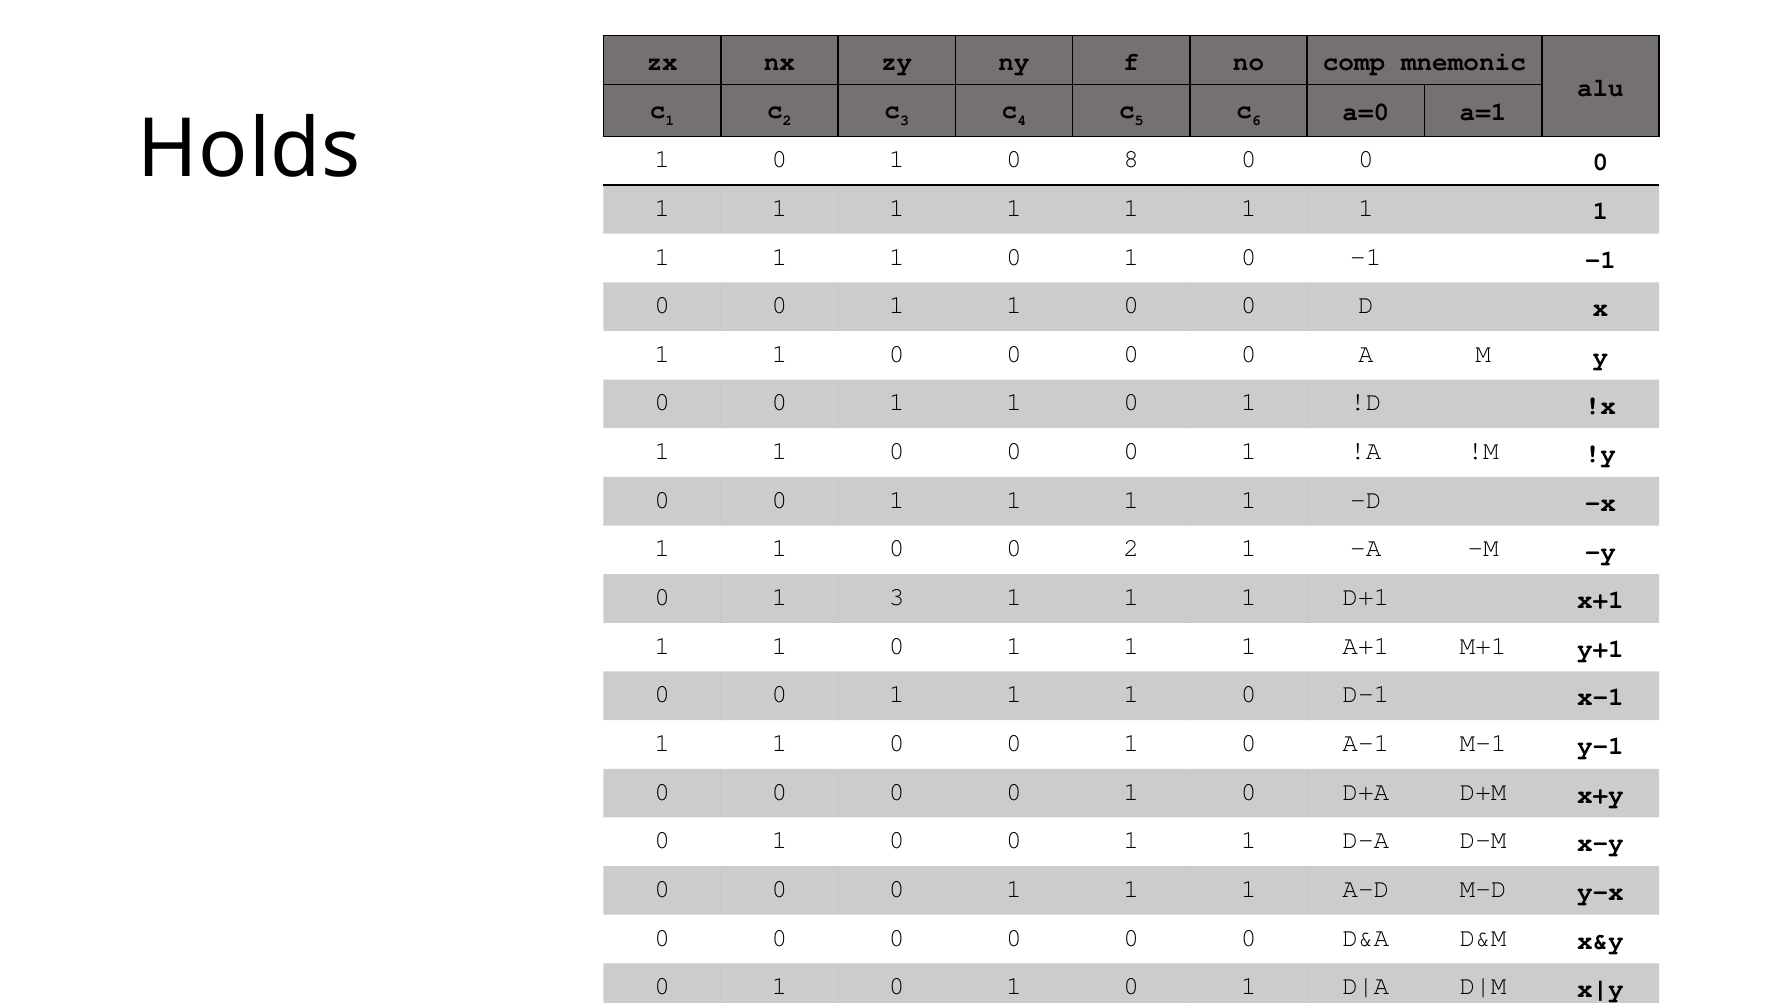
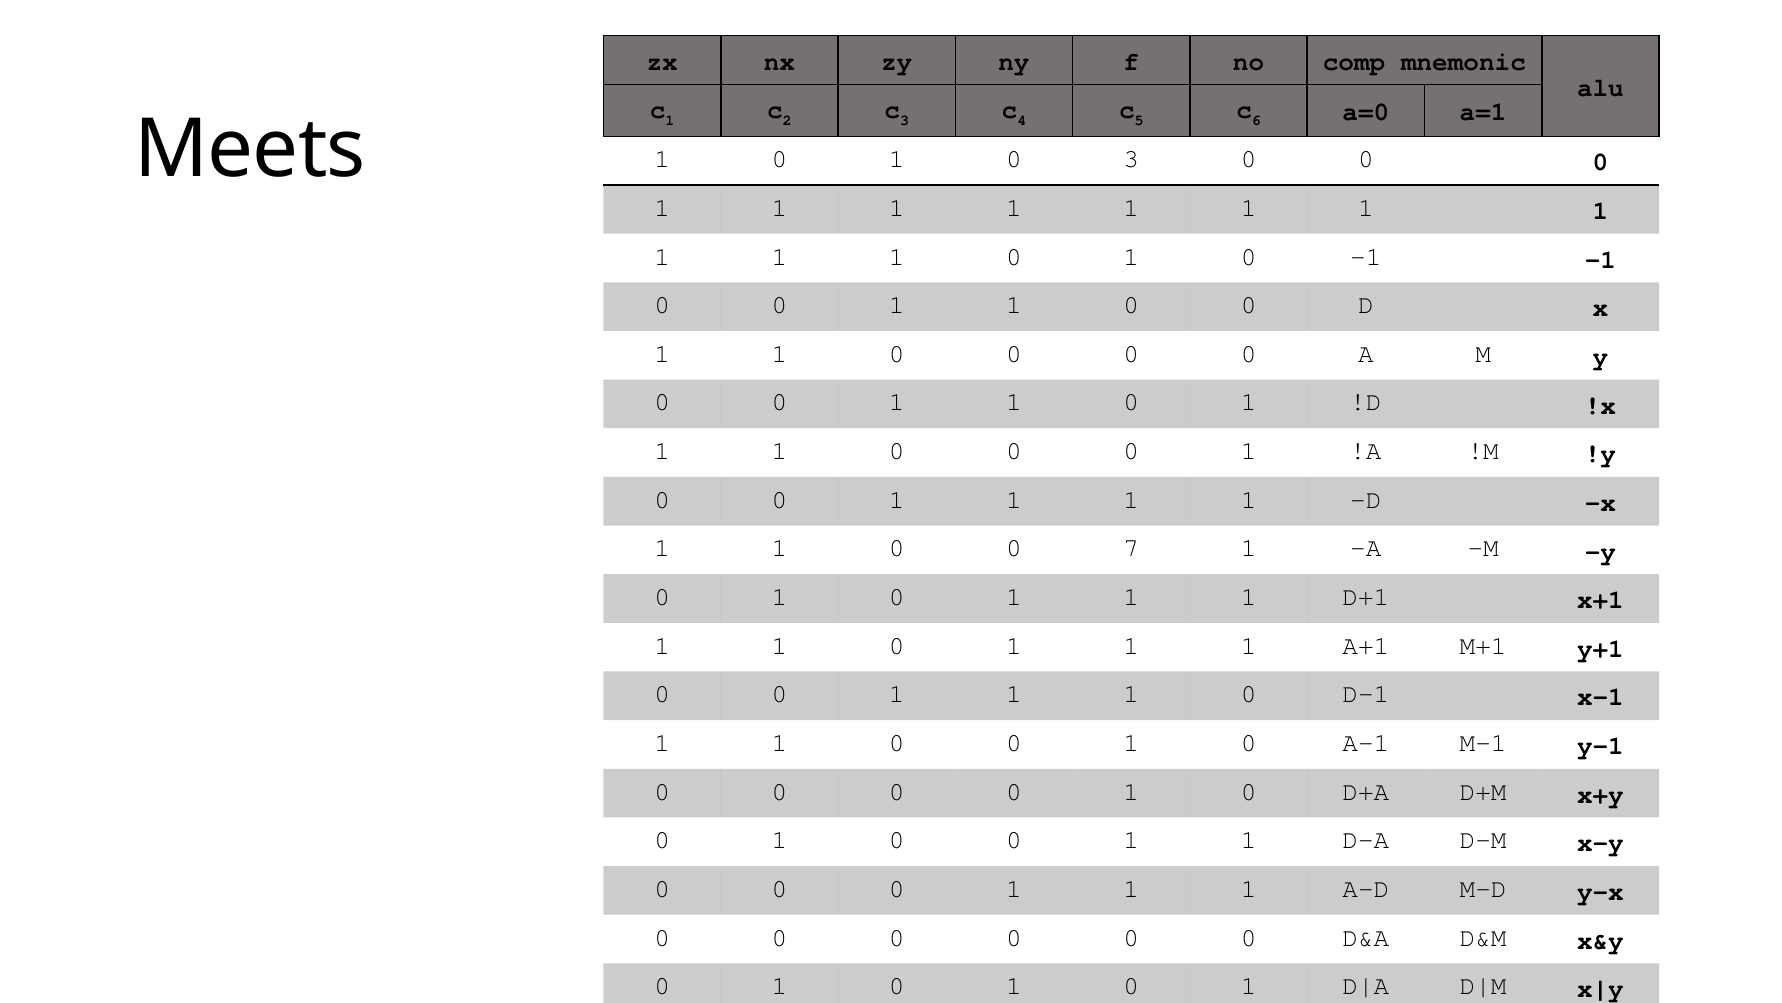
Holds: Holds -> Meets (250, 150)
0 8: 8 -> 3 (1131, 159)
0 2: 2 -> 7 (1131, 548)
3: 3 -> 0 (897, 597)
